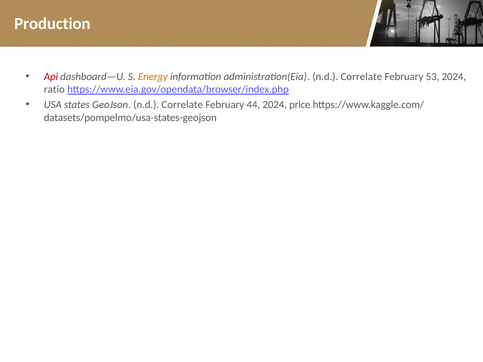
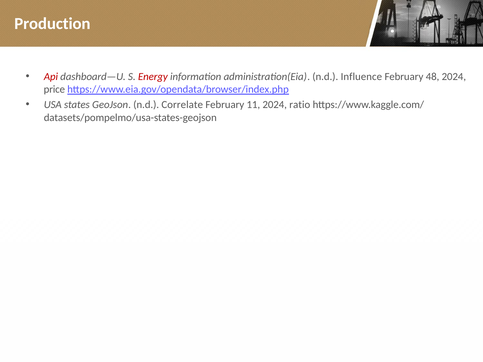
Energy colour: orange -> red (153, 77)
administration(Eia n.d Correlate: Correlate -> Influence (361, 77)
53: 53 -> 48 (433, 77)
ratio: ratio -> price (54, 89)
44: 44 -> 11 (253, 105)
price: price -> ratio (300, 105)
